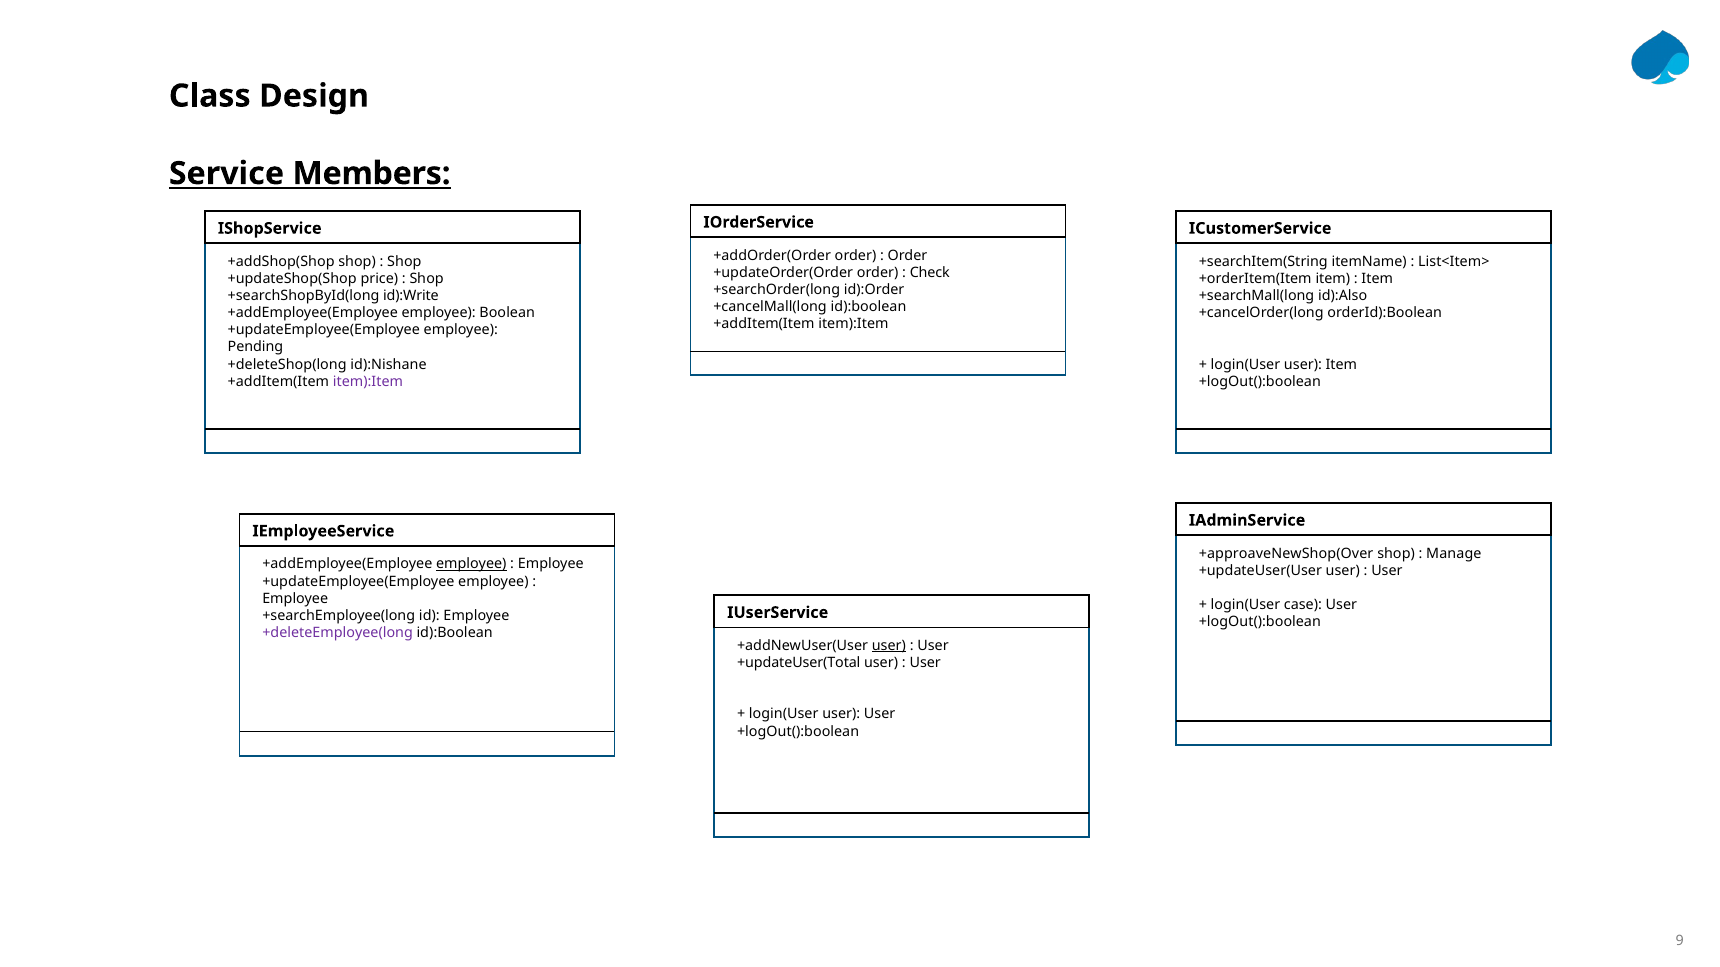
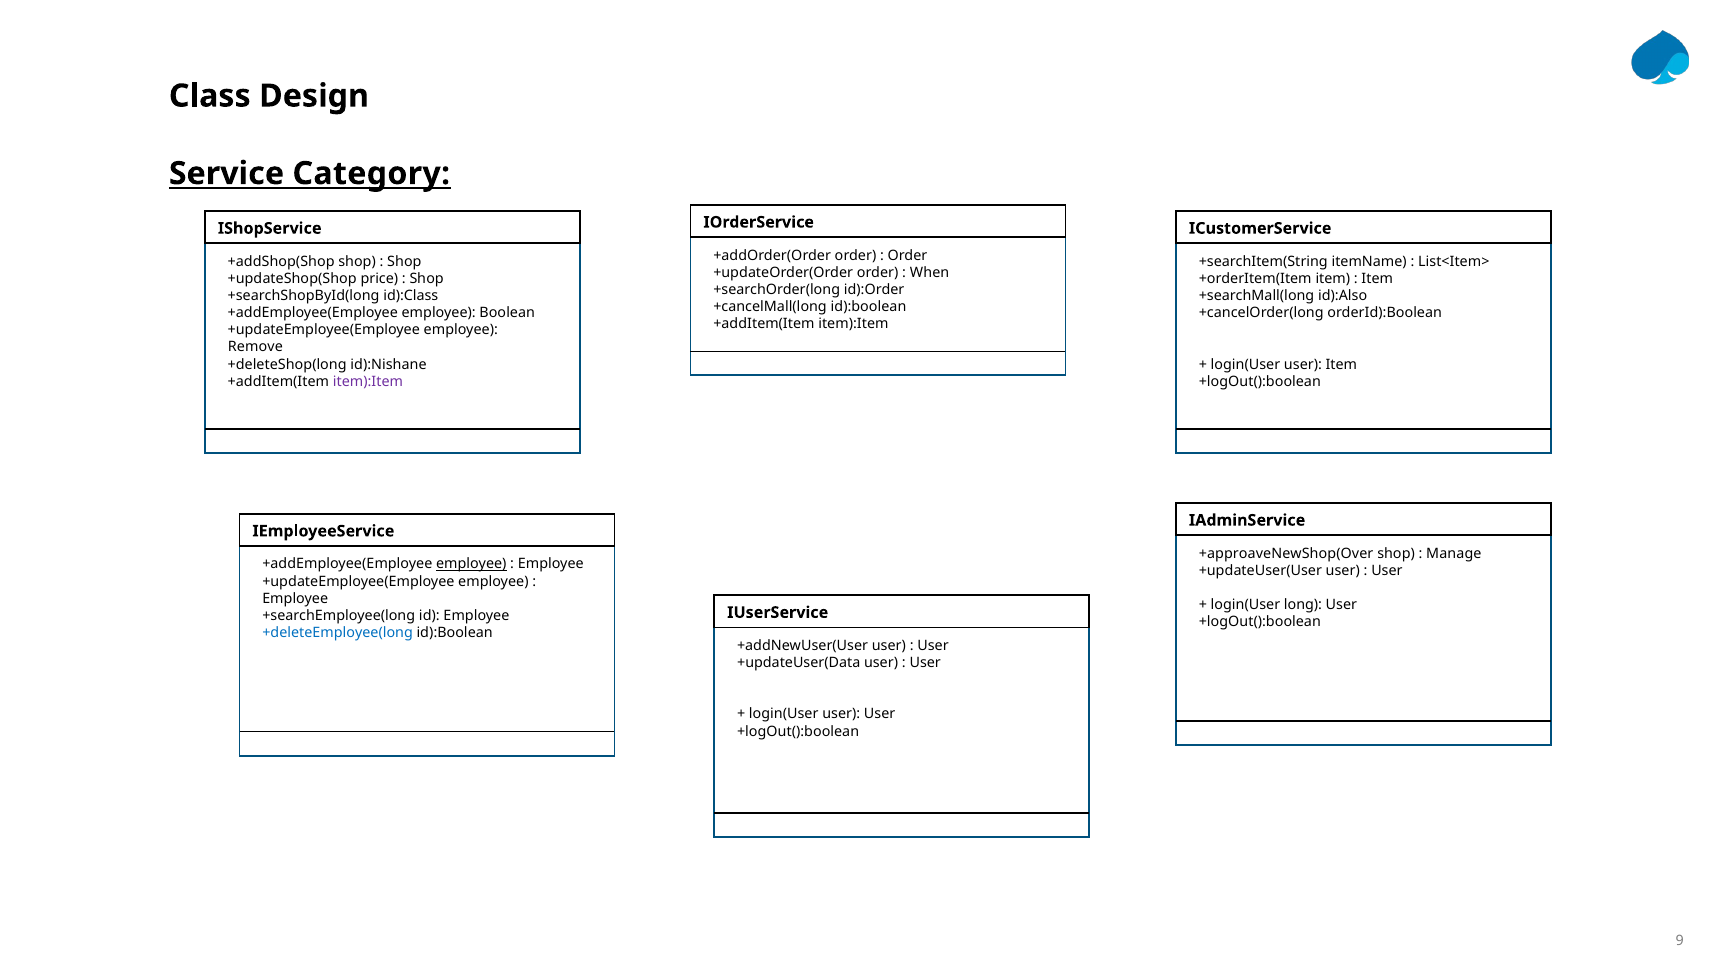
Members: Members -> Category (371, 174)
Check: Check -> When (930, 273)
id):Write: id):Write -> id):Class (411, 296)
Pending: Pending -> Remove (255, 347)
case: case -> long (1303, 605)
+deleteEmployee(long colour: purple -> blue (338, 633)
user underline: present -> none (889, 646)
+updateUser(Total: +updateUser(Total -> +updateUser(Data (799, 663)
